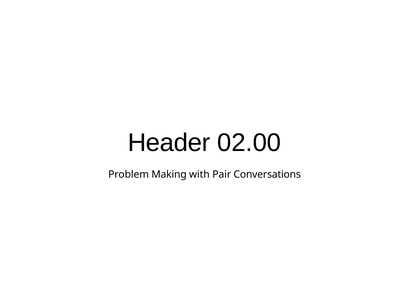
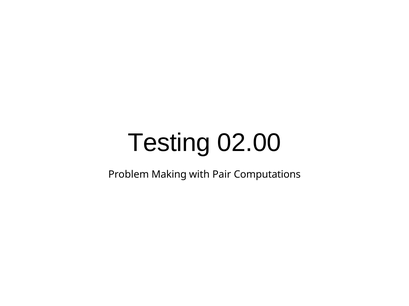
Header: Header -> Testing (169, 143)
Conversations: Conversations -> Computations (267, 175)
